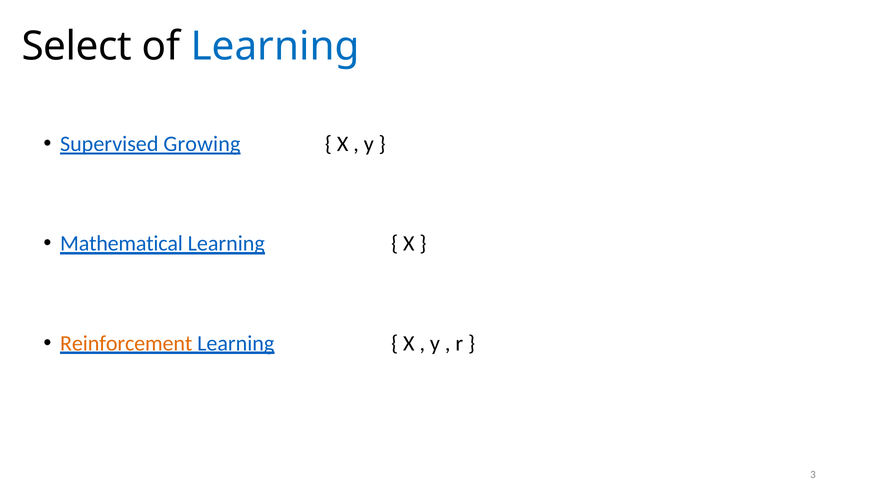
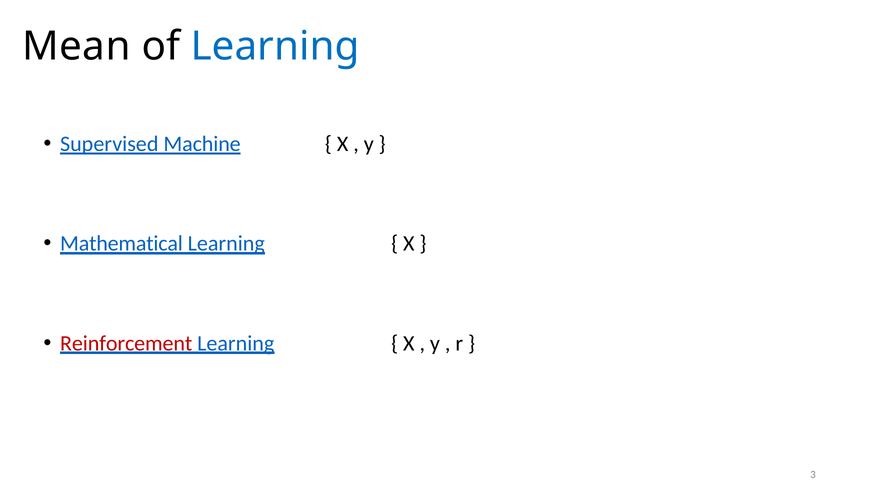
Select: Select -> Mean (76, 46)
Growing: Growing -> Machine (202, 144)
Reinforcement colour: orange -> red (126, 343)
